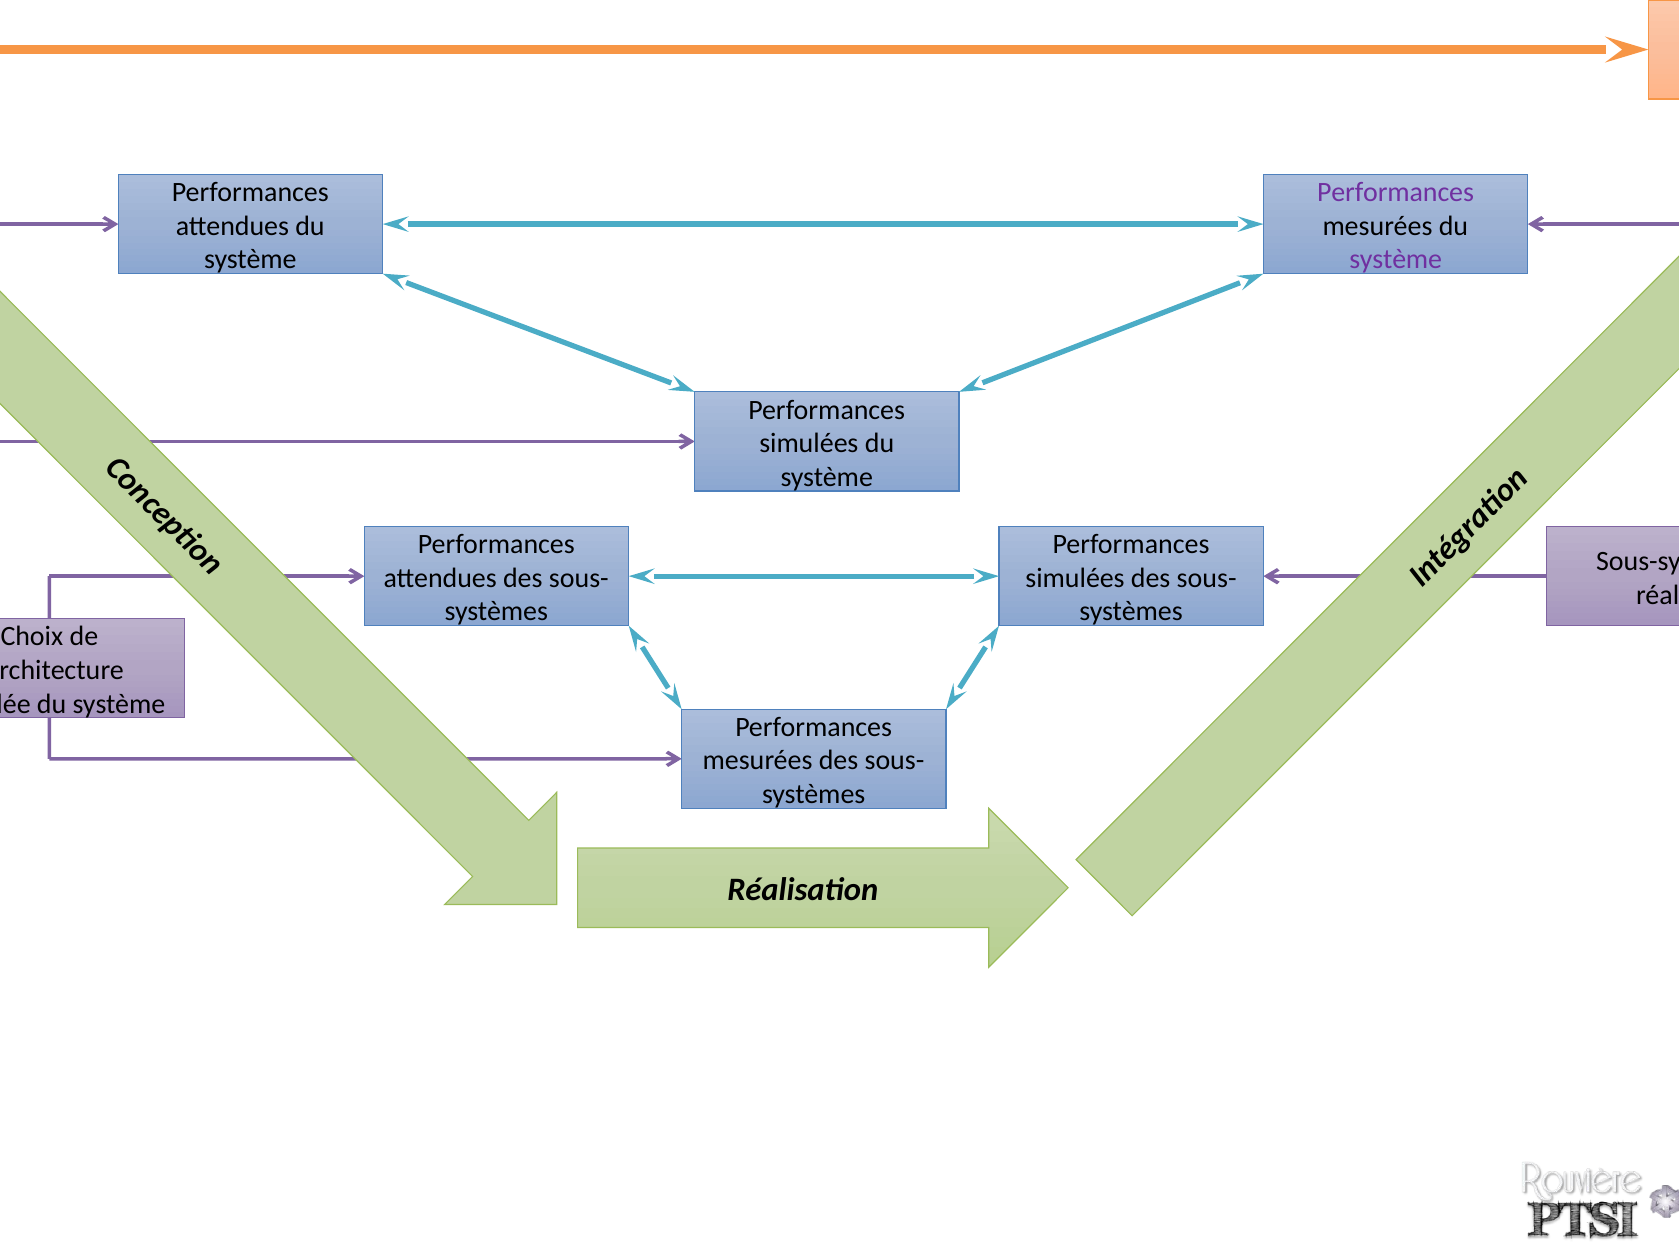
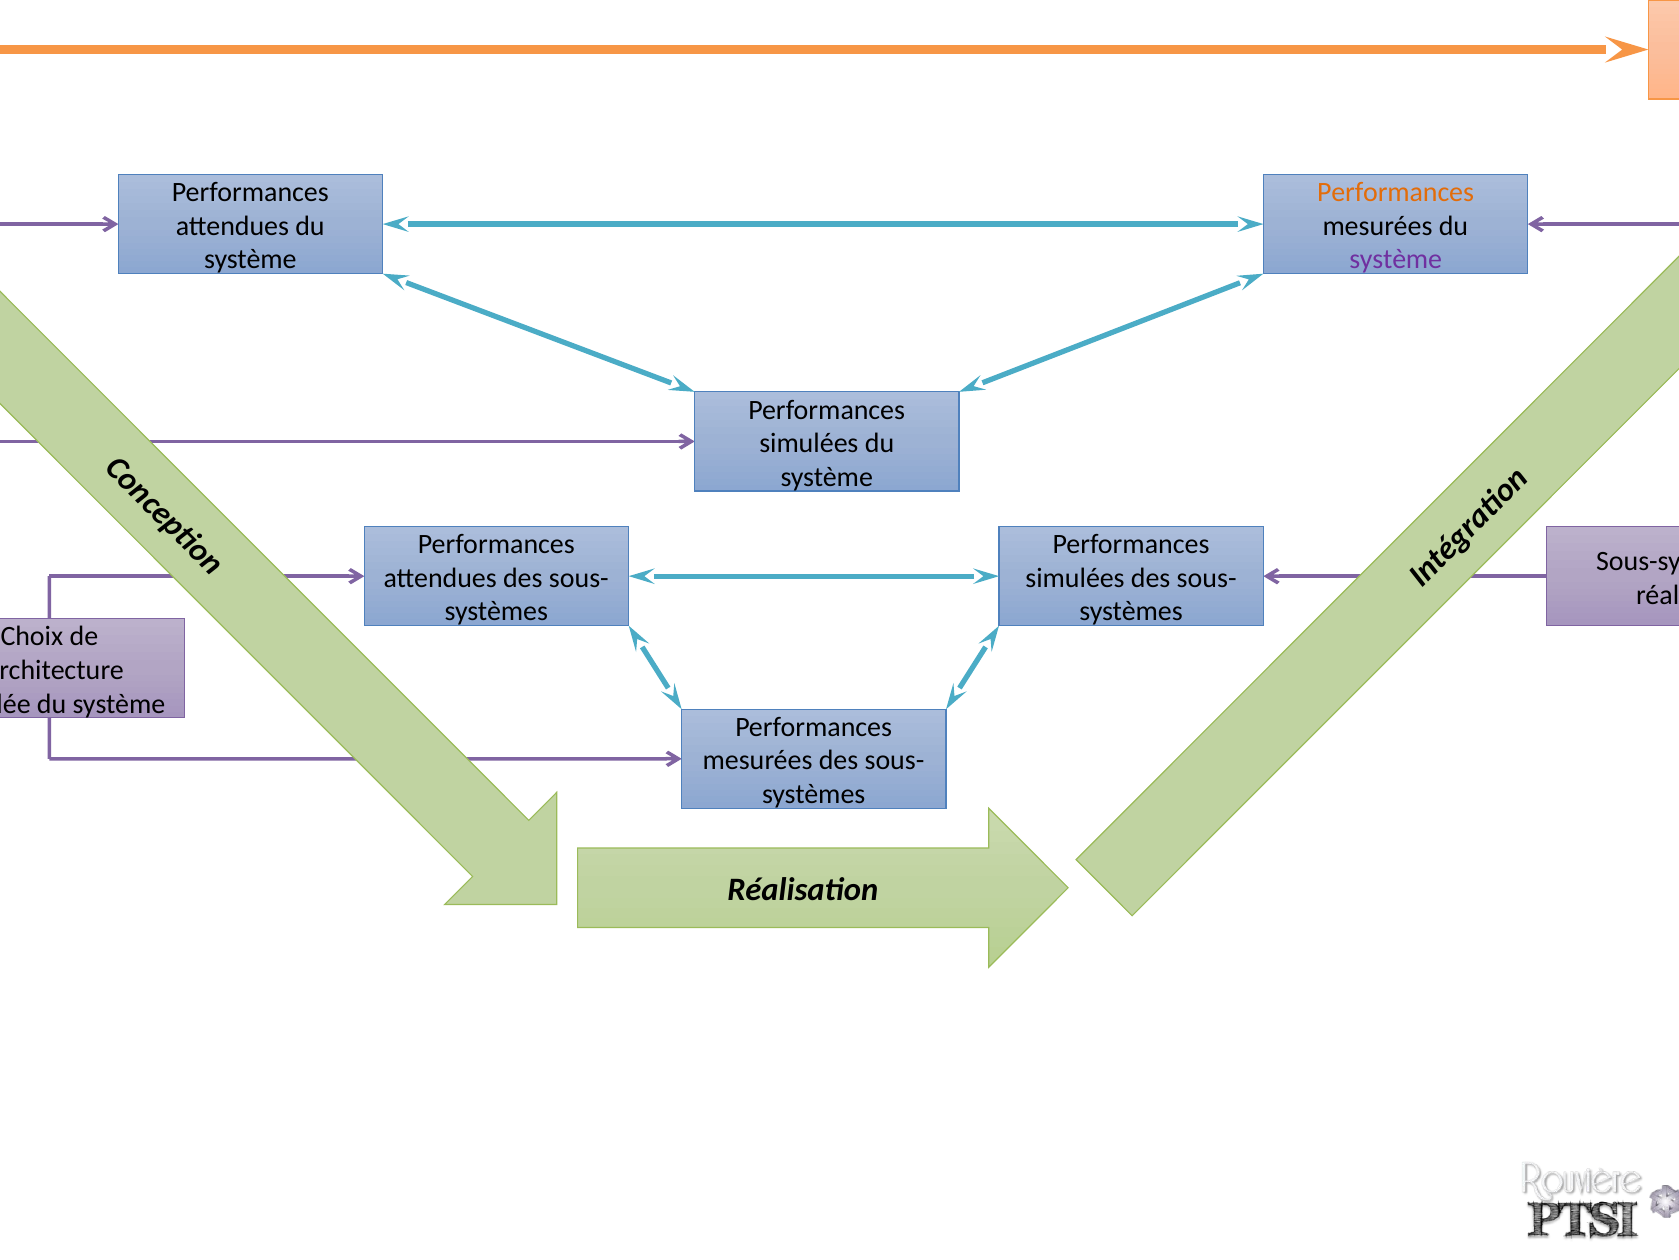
Performances colour: purple -> orange (1396, 192)
